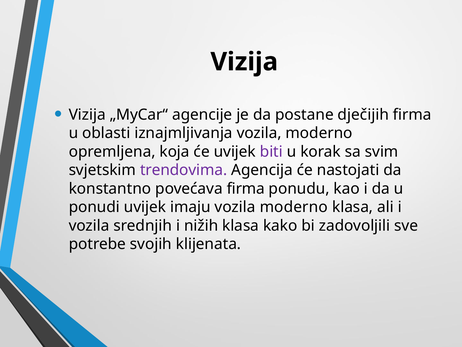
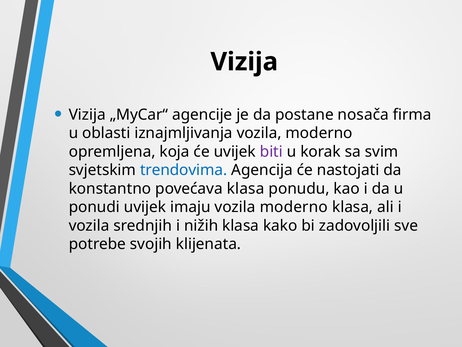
dječijih: dječijih -> nosača (363, 114)
trendovima colour: purple -> blue (184, 170)
povećava firma: firma -> klasa (246, 188)
